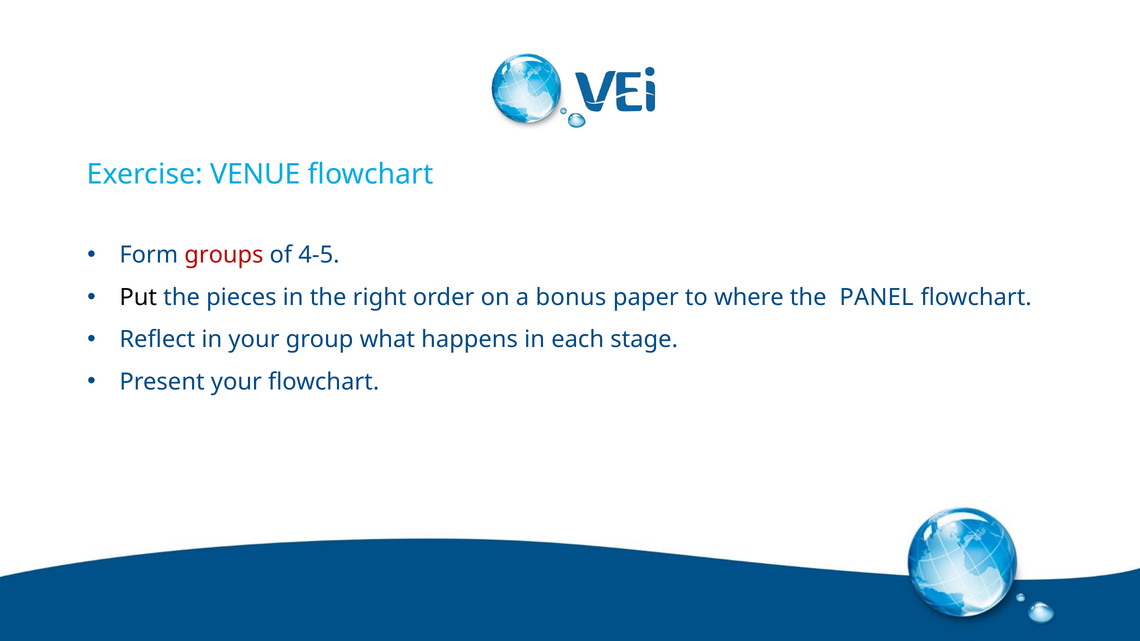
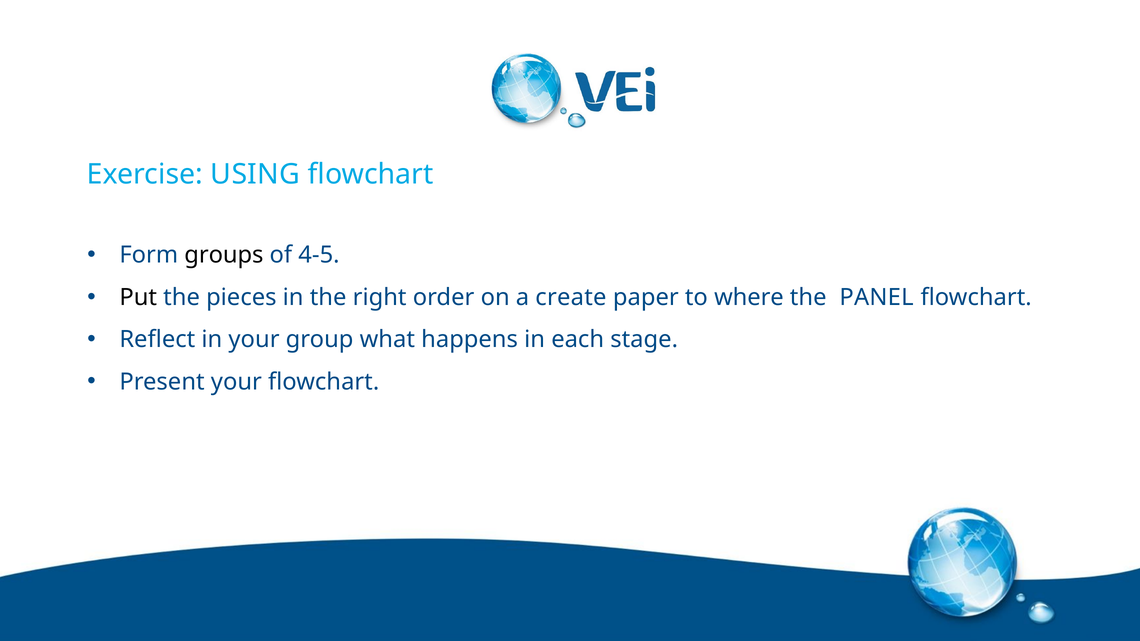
VENUE: VENUE -> USING (255, 174)
groups colour: red -> black (224, 255)
bonus: bonus -> create (571, 297)
